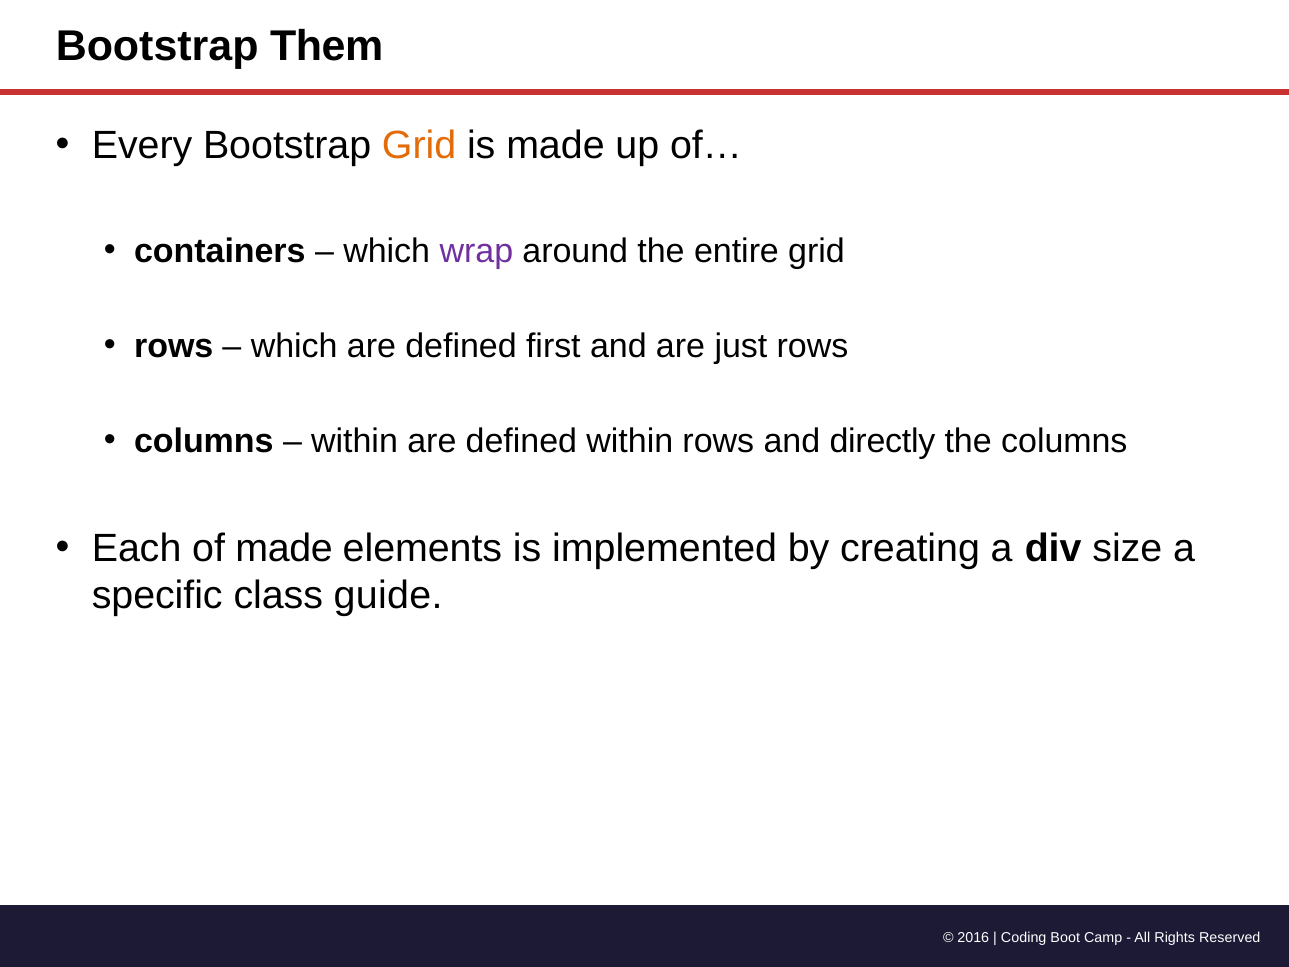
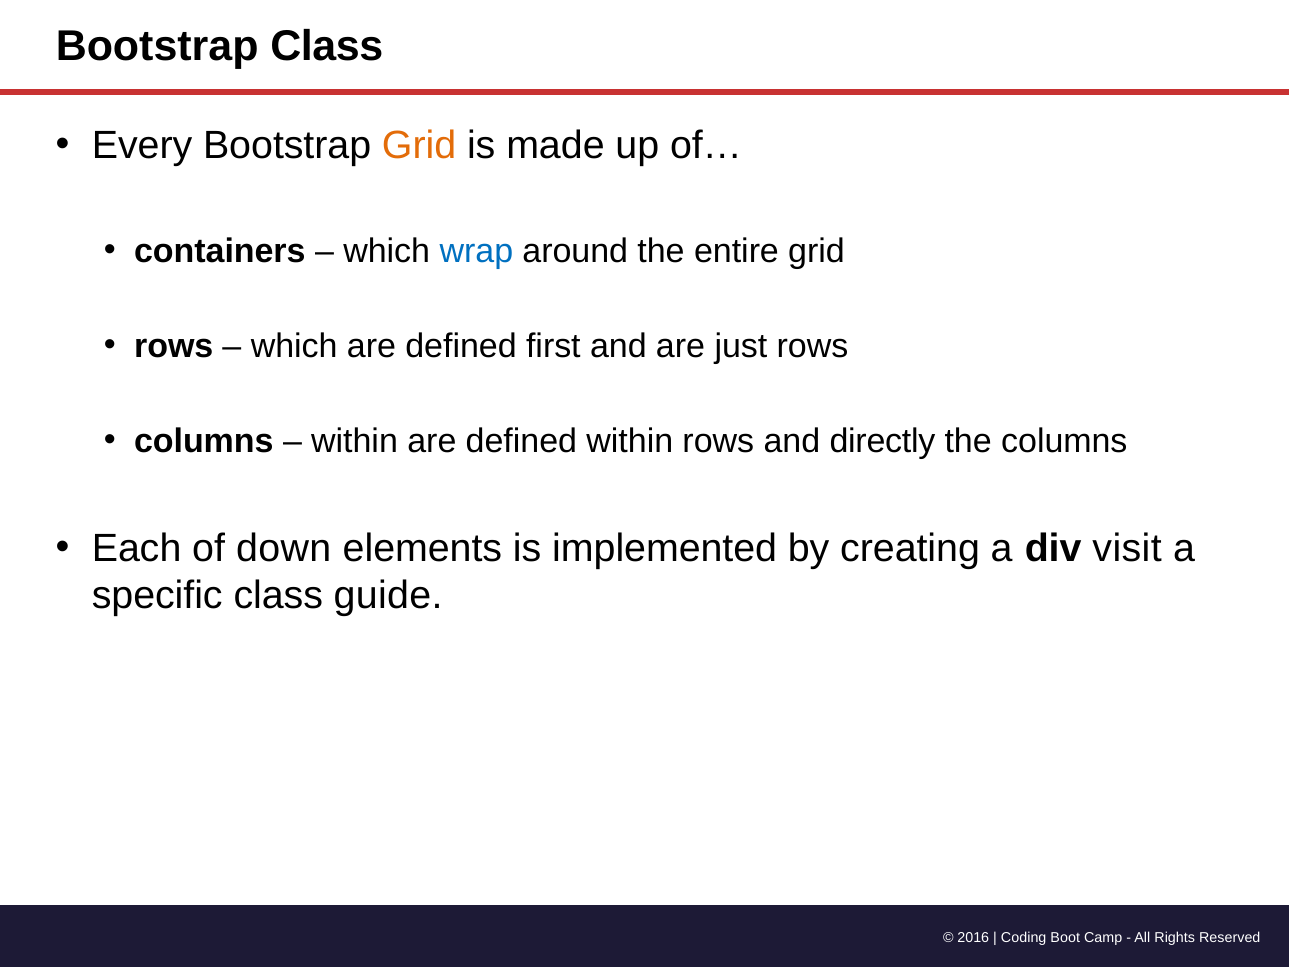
Bootstrap Them: Them -> Class (327, 46)
wrap colour: purple -> blue (476, 251)
of made: made -> down (284, 548)
size: size -> visit (1127, 548)
